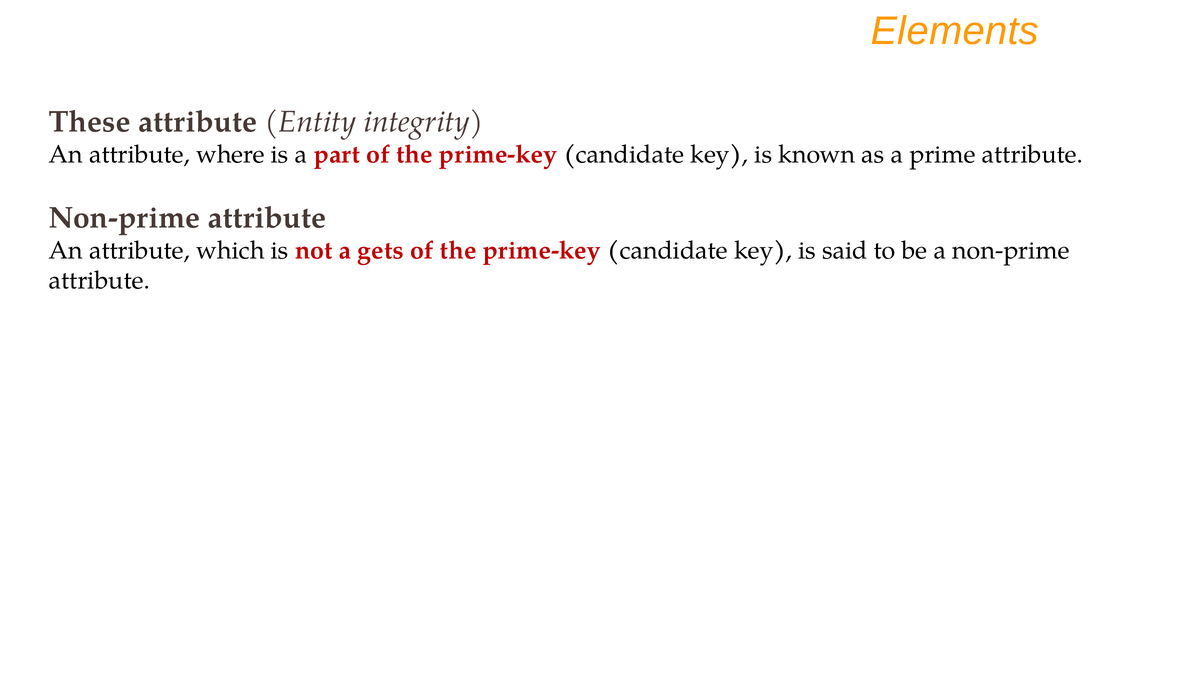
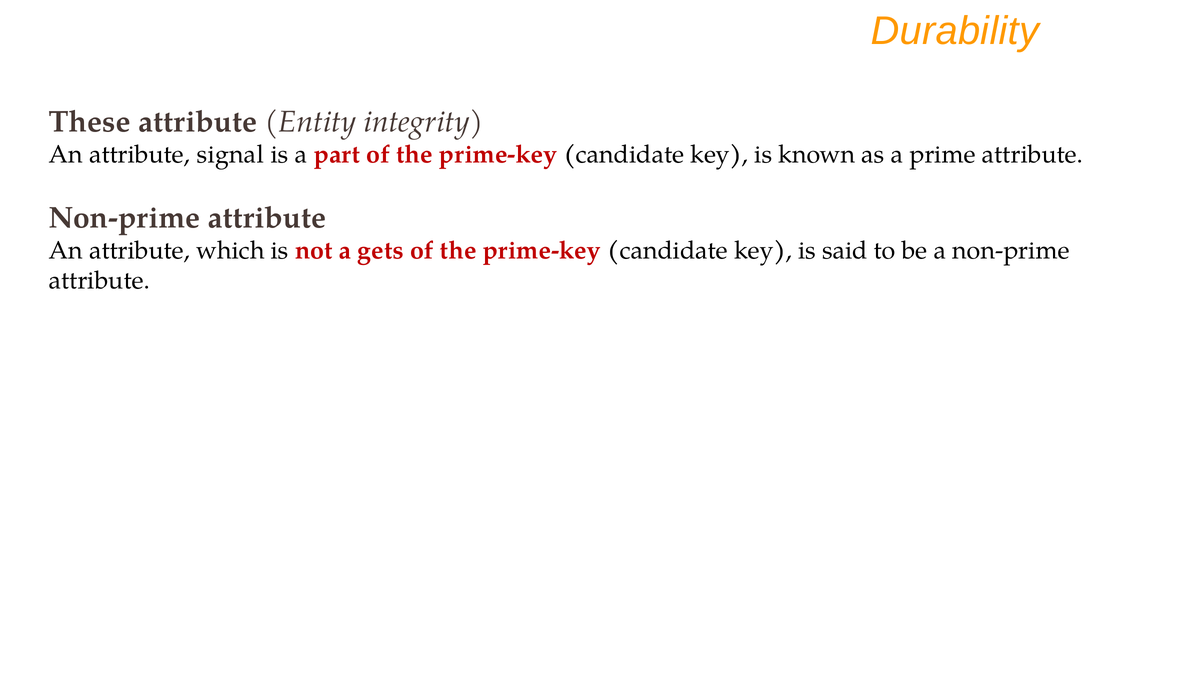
Elements: Elements -> Durability (955, 31)
where: where -> signal (230, 154)
